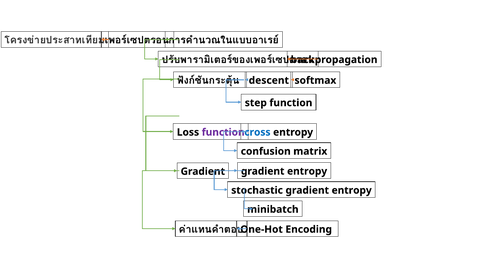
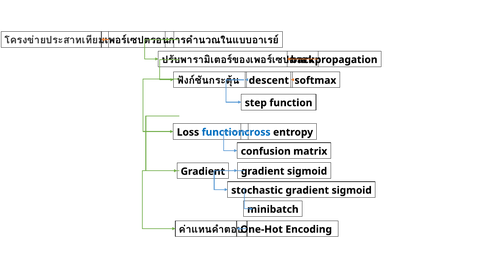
function colour: purple -> blue (223, 132)
entropy: entropy -> sigmoid (307, 171)
stochastic gradient entropy: entropy -> sigmoid (352, 190)
